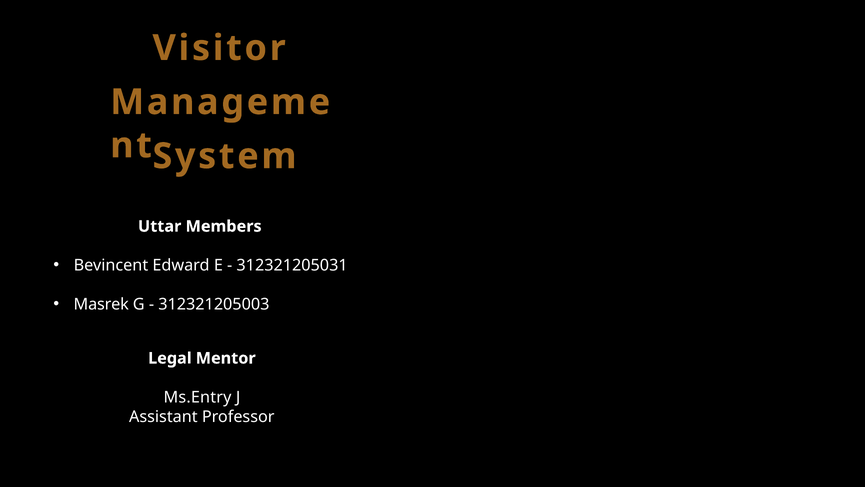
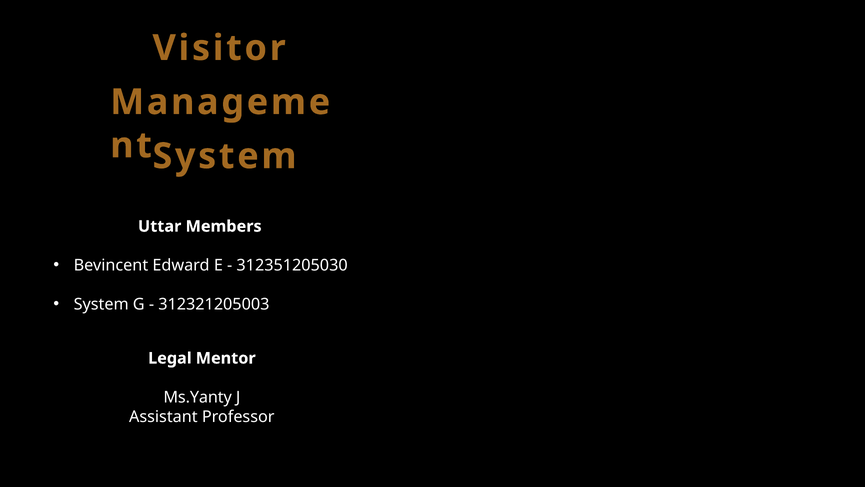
312321205031: 312321205031 -> 312351205030 (292, 265)
Masrek: Masrek -> System (101, 304)
Ms.Entry: Ms.Entry -> Ms.Yanty (198, 397)
